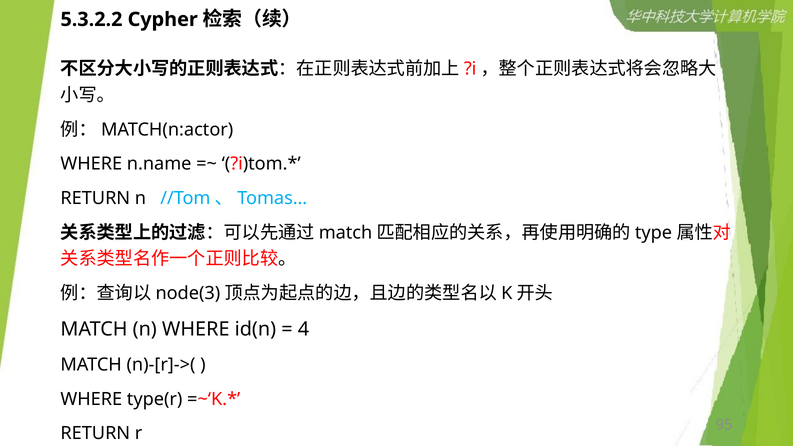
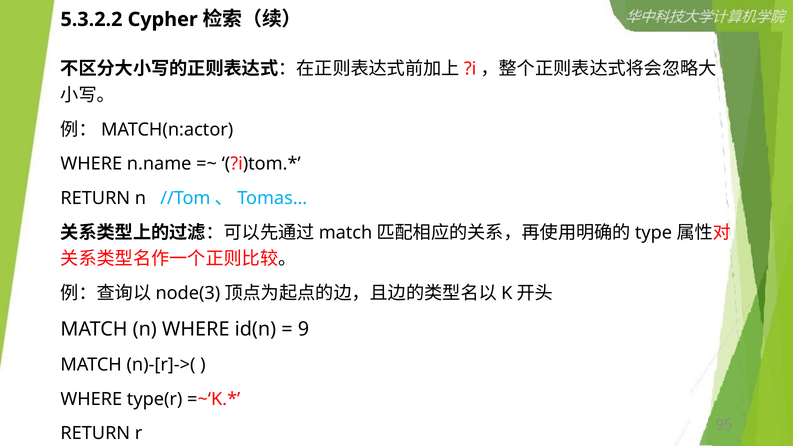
4: 4 -> 9 (303, 329)
